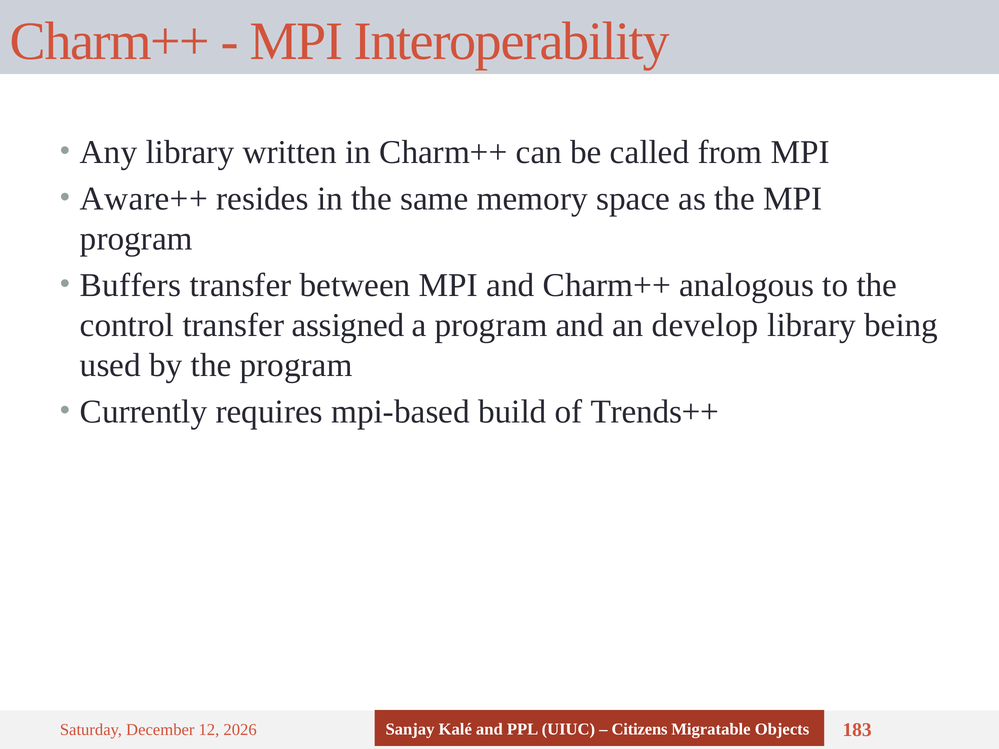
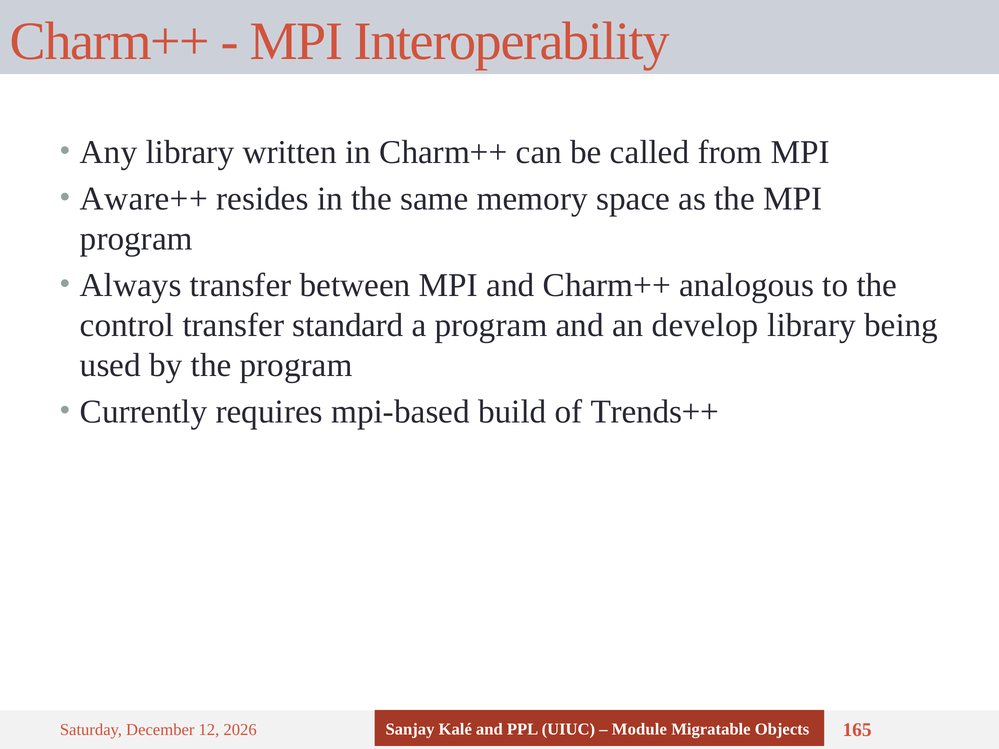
Buffers: Buffers -> Always (131, 285)
assigned: assigned -> standard (348, 325)
Citizens: Citizens -> Module (639, 729)
183: 183 -> 165 (857, 730)
